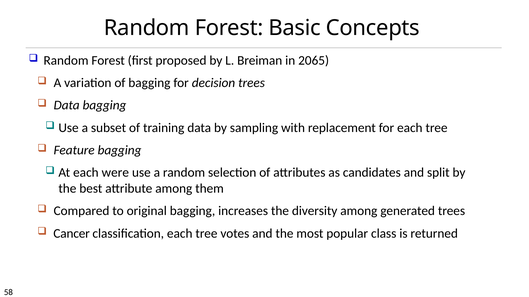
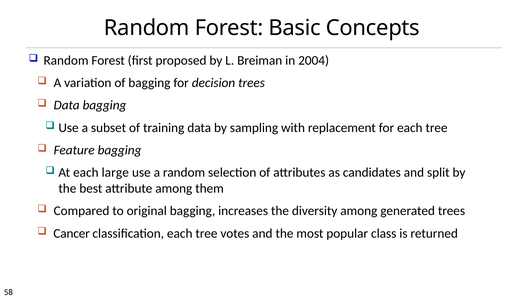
2065: 2065 -> 2004 (314, 60)
were: were -> large (115, 173)
